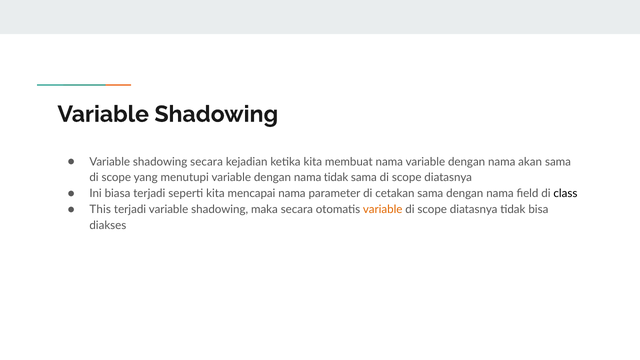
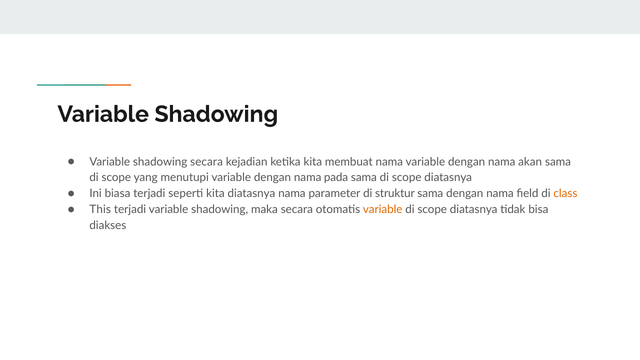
nama tidak: tidak -> pada (336, 178)
kita mencapai: mencapai -> diatasnya (251, 194)
cetakan: cetakan -> struktur (395, 194)
class colour: black -> orange (565, 194)
